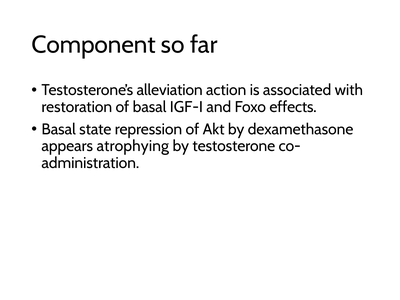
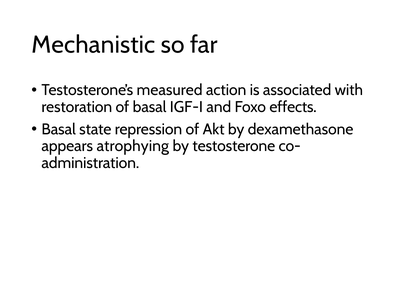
Component: Component -> Mechanistic (93, 45)
alleviation: alleviation -> measured (170, 90)
